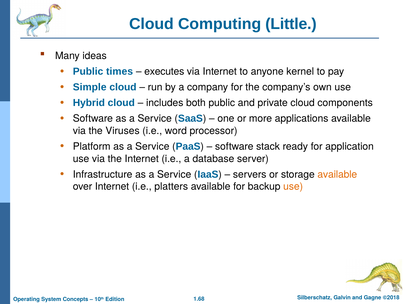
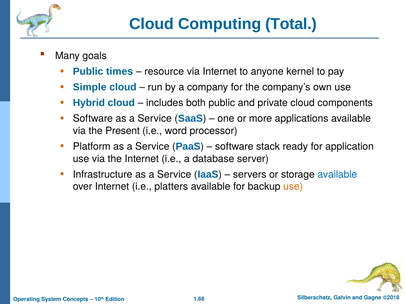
Little: Little -> Total (291, 24)
ideas: ideas -> goals (95, 56)
executes: executes -> resource (164, 72)
Viruses: Viruses -> Present (123, 131)
available colour: orange -> blue (337, 175)
